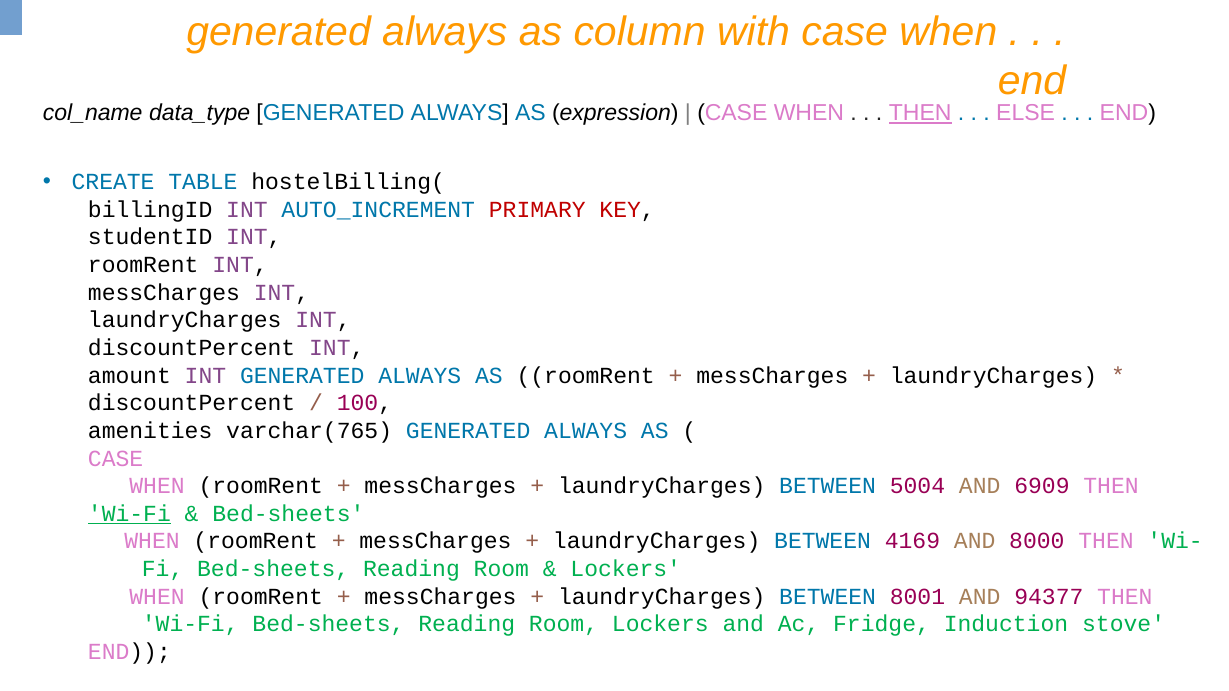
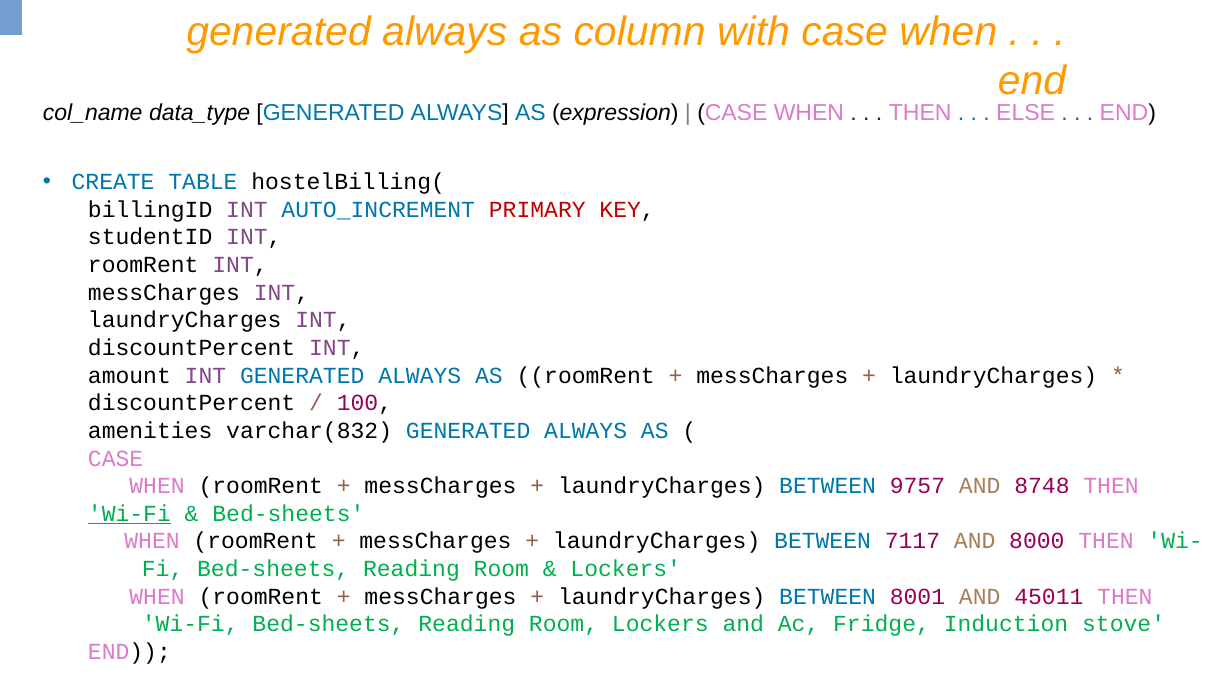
THEN underline: present -> none (920, 113)
varchar(765: varchar(765 -> varchar(832 (309, 431)
5004: 5004 -> 9757 (917, 486)
6909: 6909 -> 8748 (1042, 486)
4169: 4169 -> 7117 (912, 542)
94377: 94377 -> 45011 (1049, 597)
